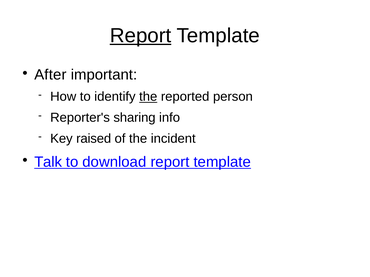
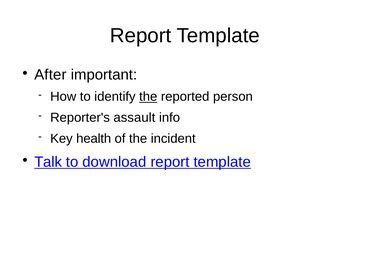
Report underline: present -> none (141, 36)
sharing: sharing -> assault (134, 118)
raised: raised -> health (94, 139)
